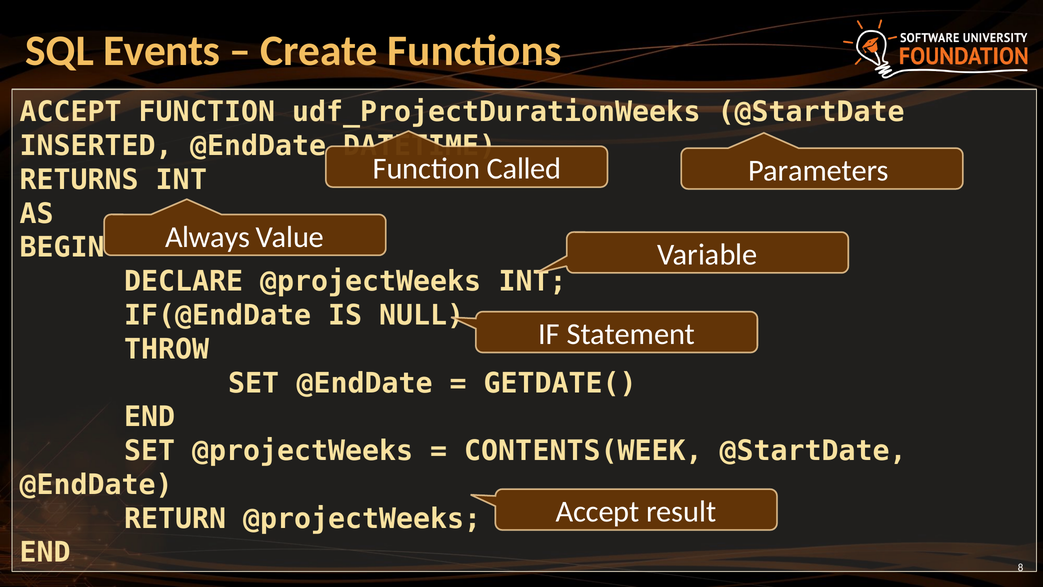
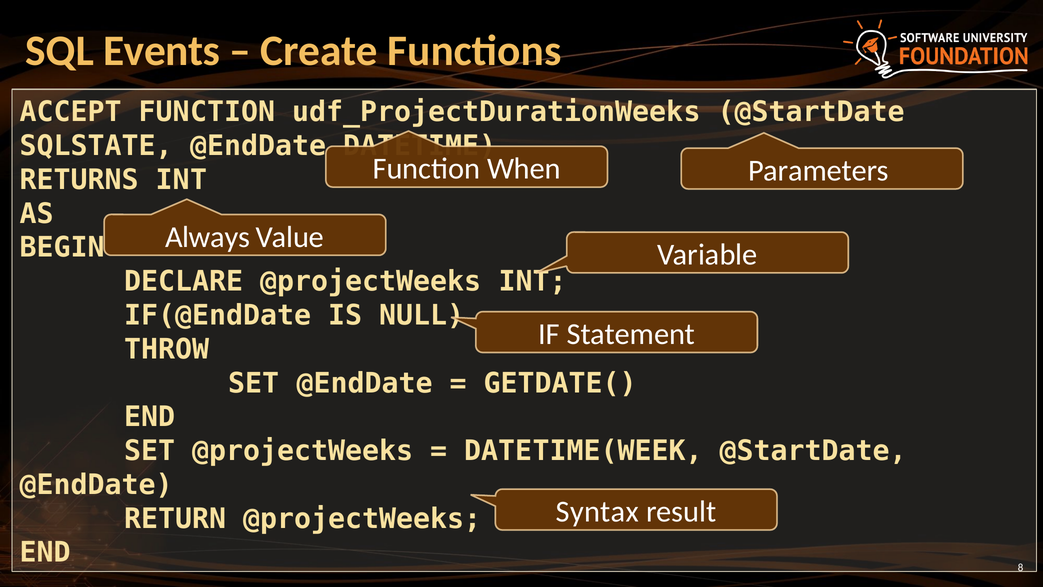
INSERTED: INSERTED -> SQLSTATE (96, 146)
Called: Called -> When (524, 169)
CONTENTS(WEEK: CONTENTS(WEEK -> DATETIME(WEEK (584, 451)
Accept: Accept -> Syntax (597, 512)
